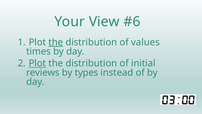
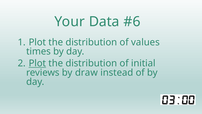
View: View -> Data (104, 22)
the underline: present -> none (56, 42)
types: types -> draw (86, 72)
